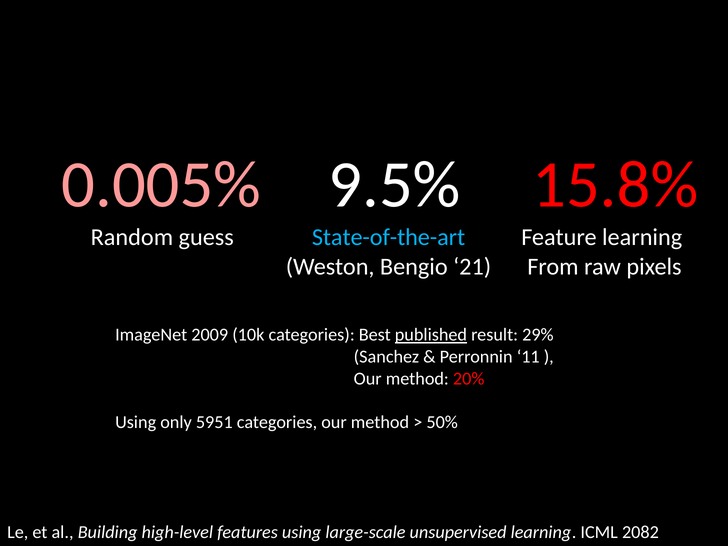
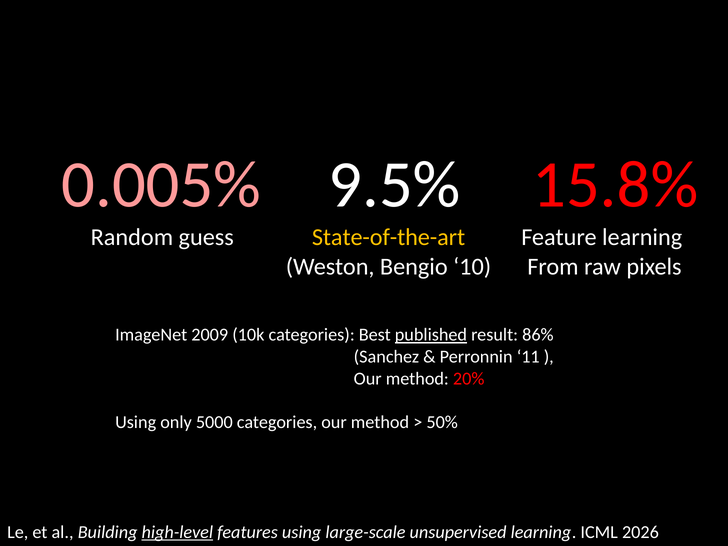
State-of-the-art colour: light blue -> yellow (389, 237)
21: 21 -> 10 (472, 267)
29%: 29% -> 86% (538, 335)
5951: 5951 -> 5000 (214, 422)
high-level underline: none -> present (177, 532)
2082: 2082 -> 2026 (640, 532)
